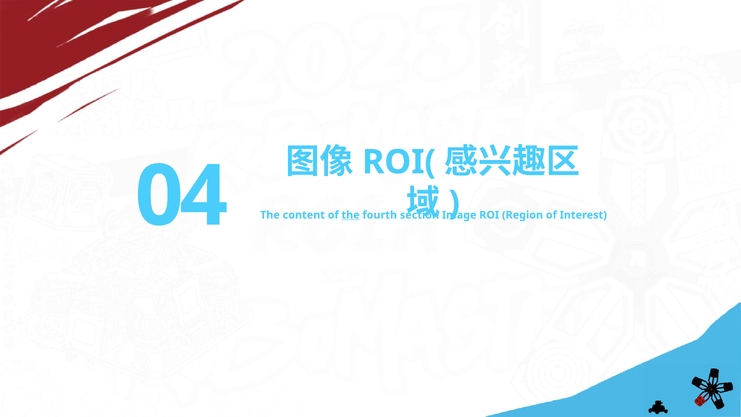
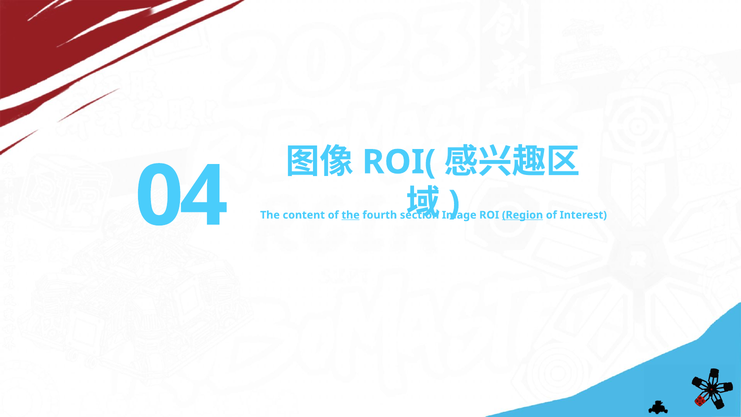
Region underline: none -> present (522, 215)
